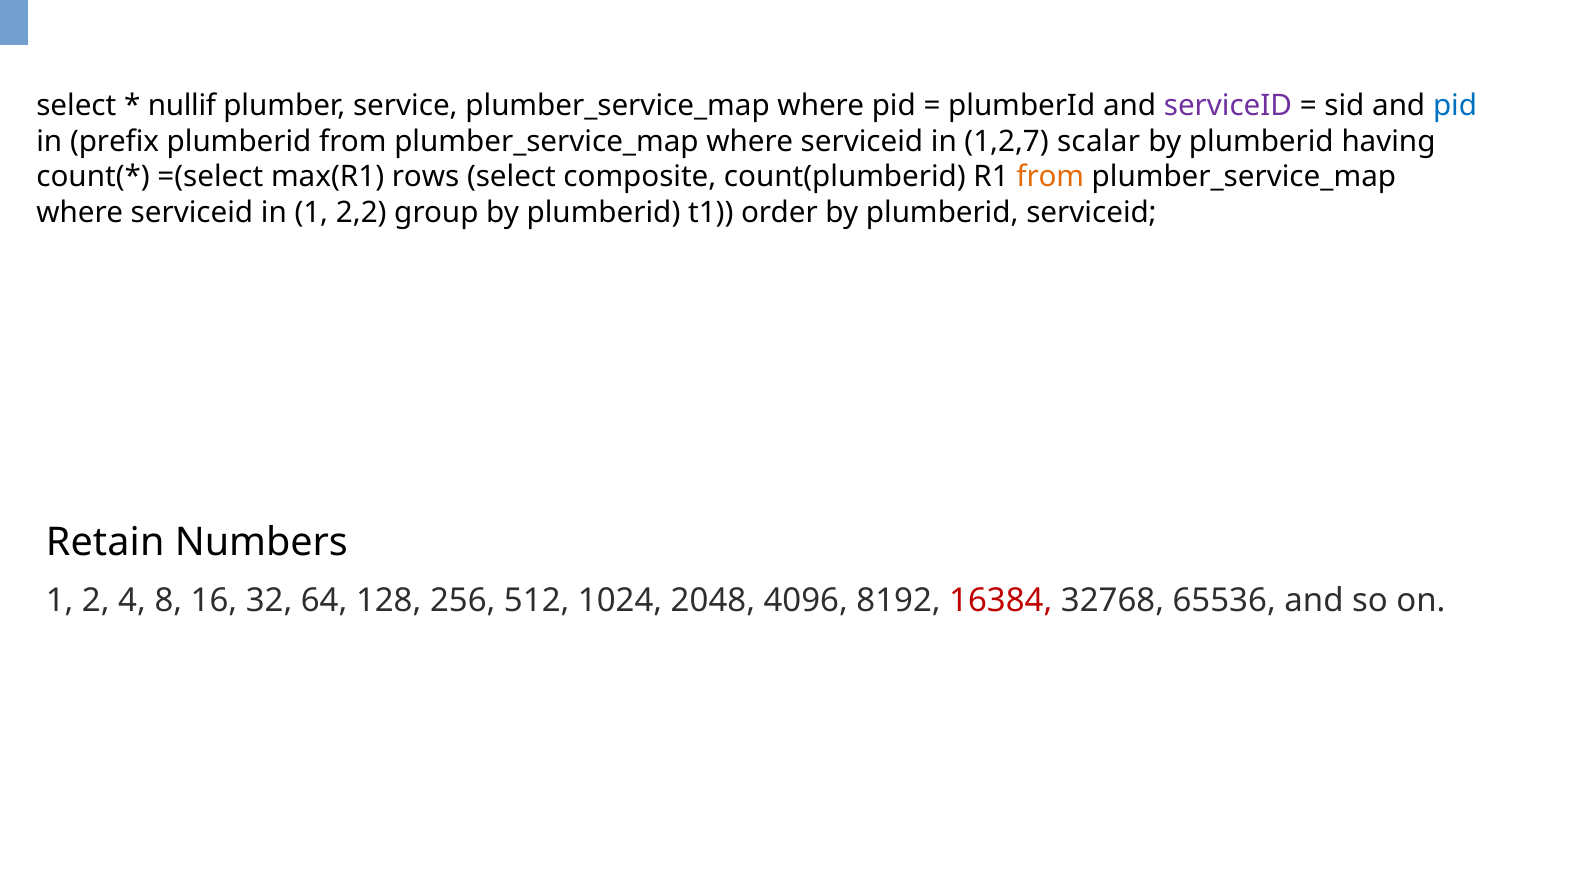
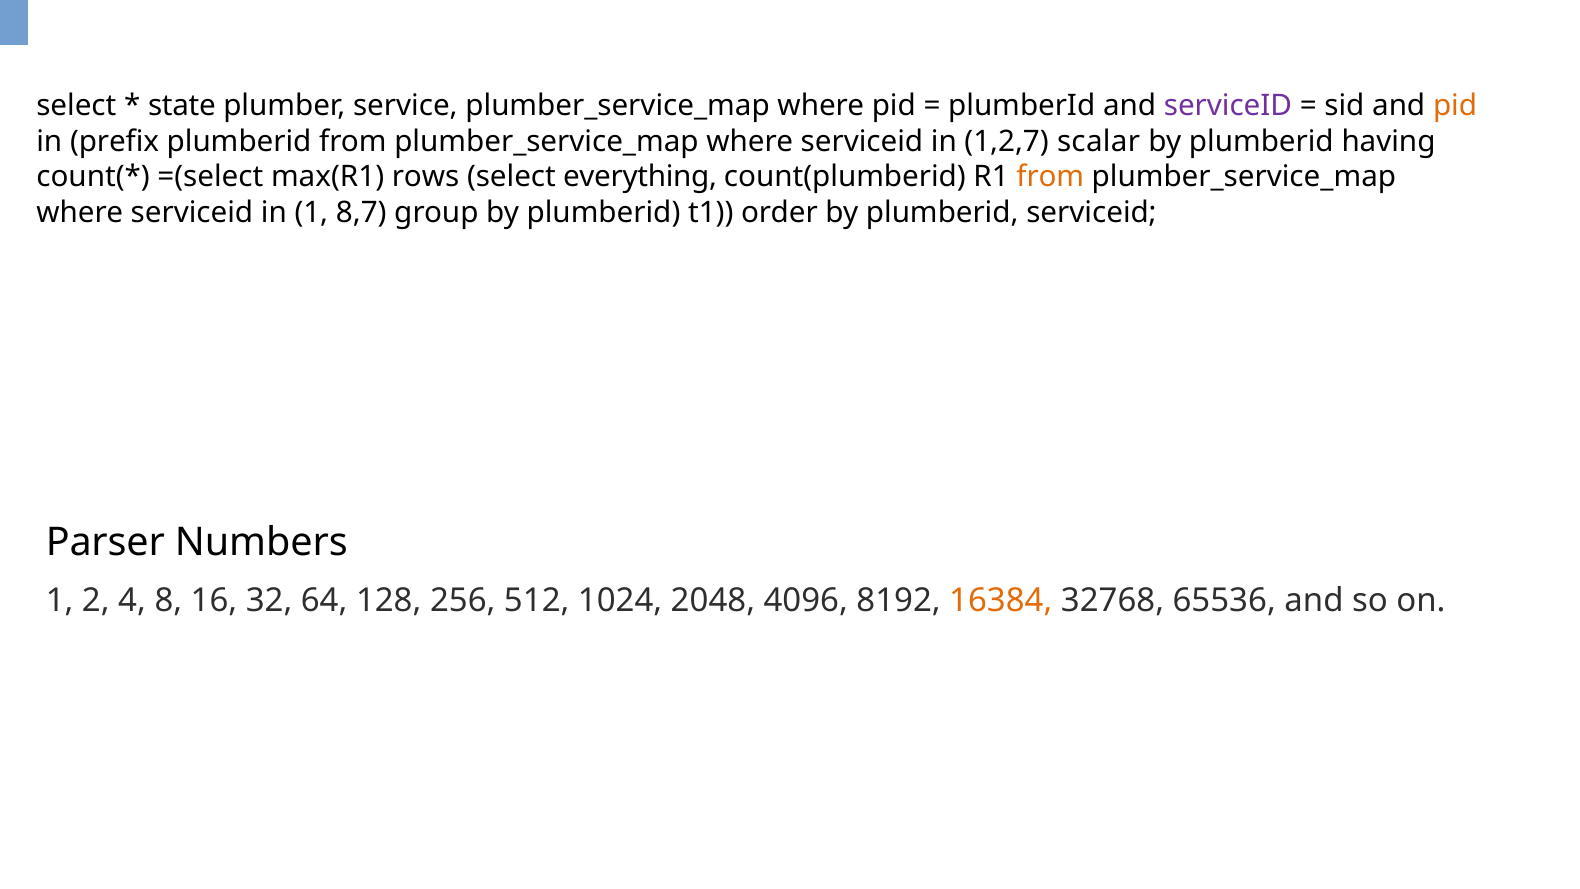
nullif: nullif -> state (182, 106)
pid colour: blue -> orange (1455, 106)
composite: composite -> everything (640, 177)
2,2: 2,2 -> 8,7 (361, 213)
Retain: Retain -> Parser (105, 542)
16384 colour: red -> orange (1001, 601)
